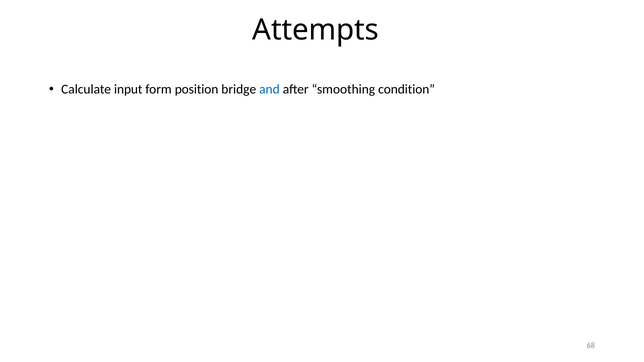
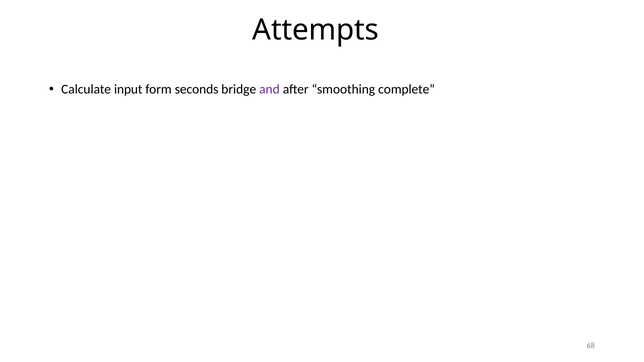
position: position -> seconds (197, 89)
and colour: blue -> purple (269, 89)
condition: condition -> complete (407, 89)
